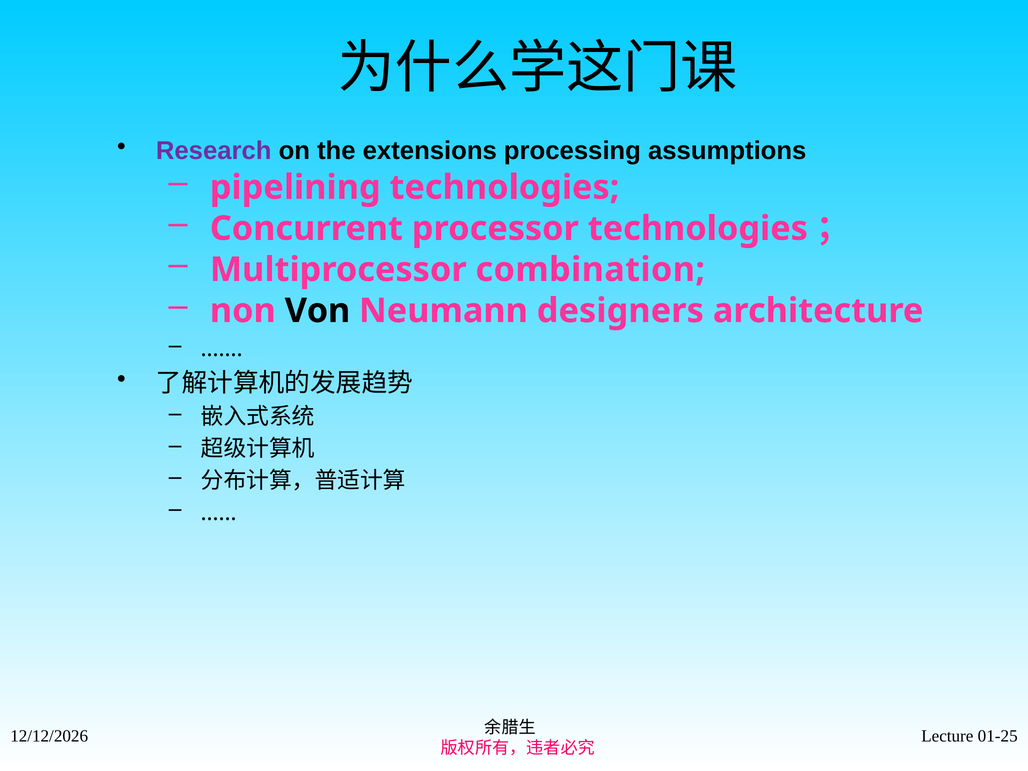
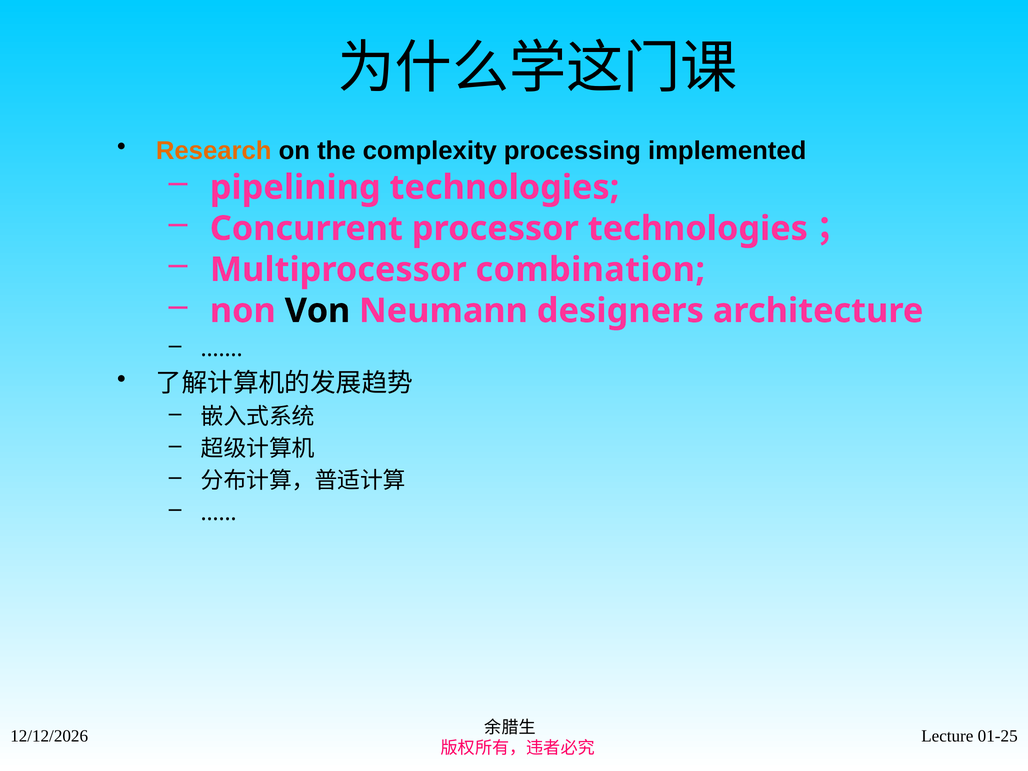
Research colour: purple -> orange (214, 151)
extensions: extensions -> complexity (430, 151)
assumptions: assumptions -> implemented (727, 151)
